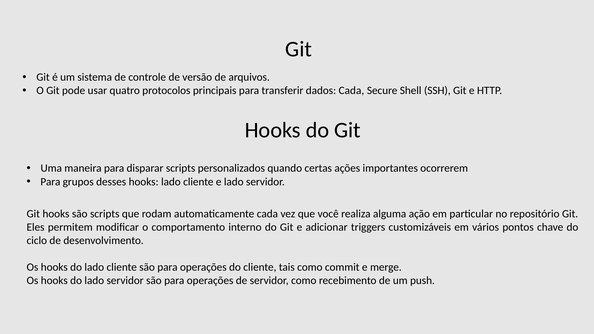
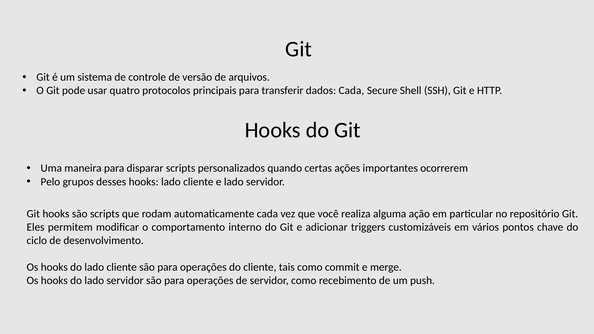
Para: Para -> Pelo (50, 182)
